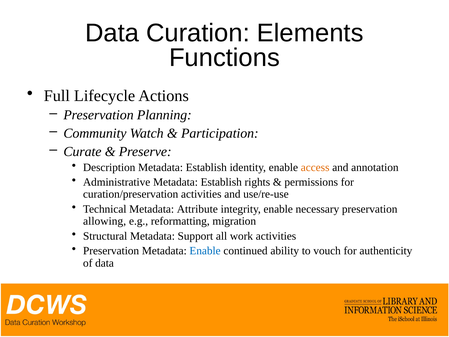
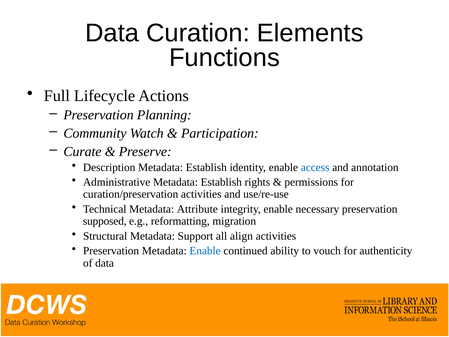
access colour: orange -> blue (315, 167)
allowing: allowing -> supposed (105, 221)
work: work -> align (241, 236)
